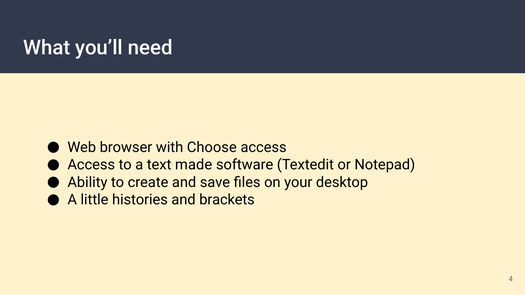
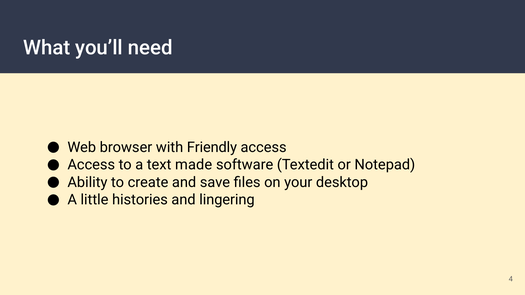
Choose: Choose -> Friendly (212, 147)
brackets: brackets -> lingering (227, 200)
